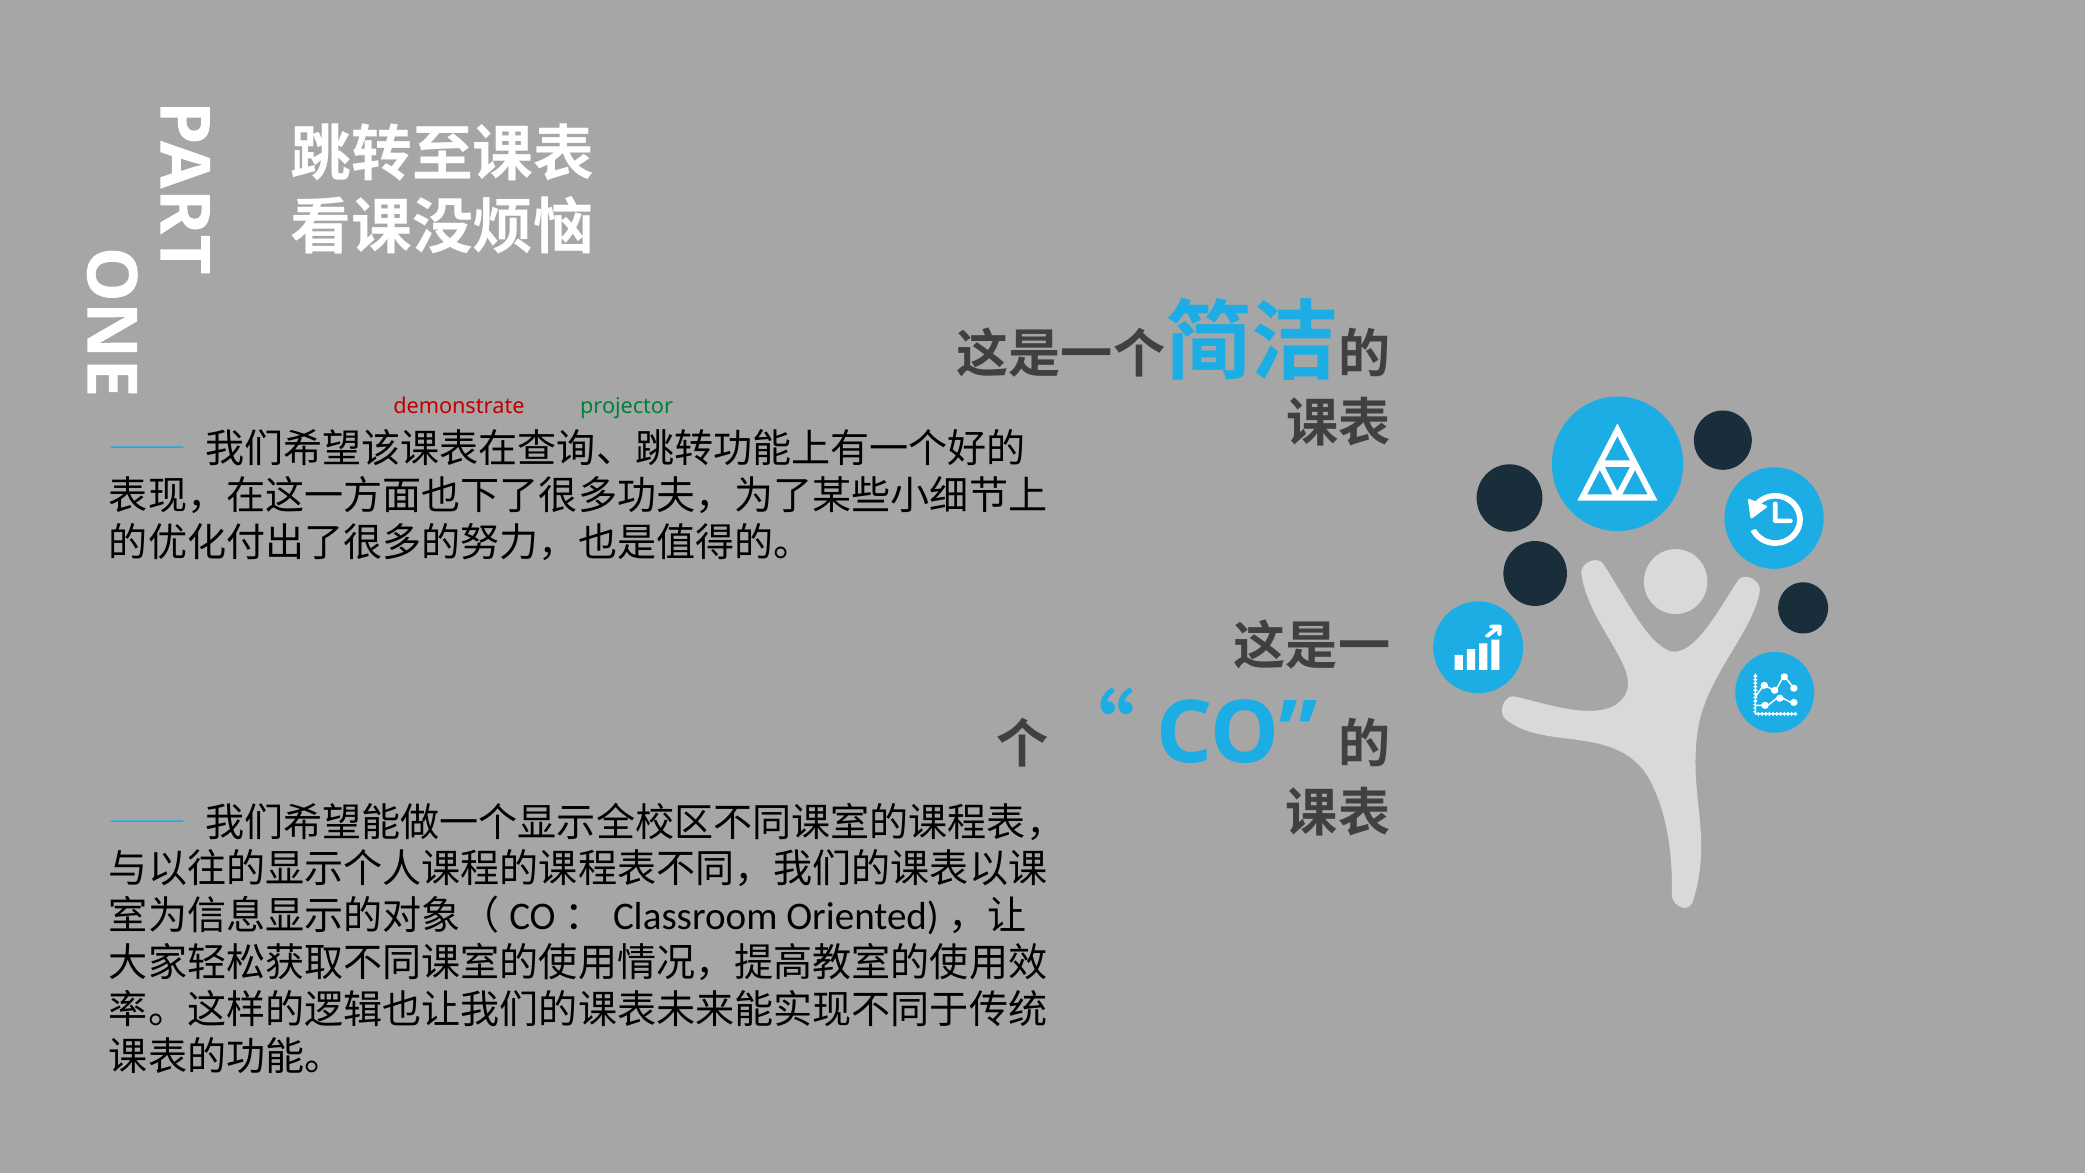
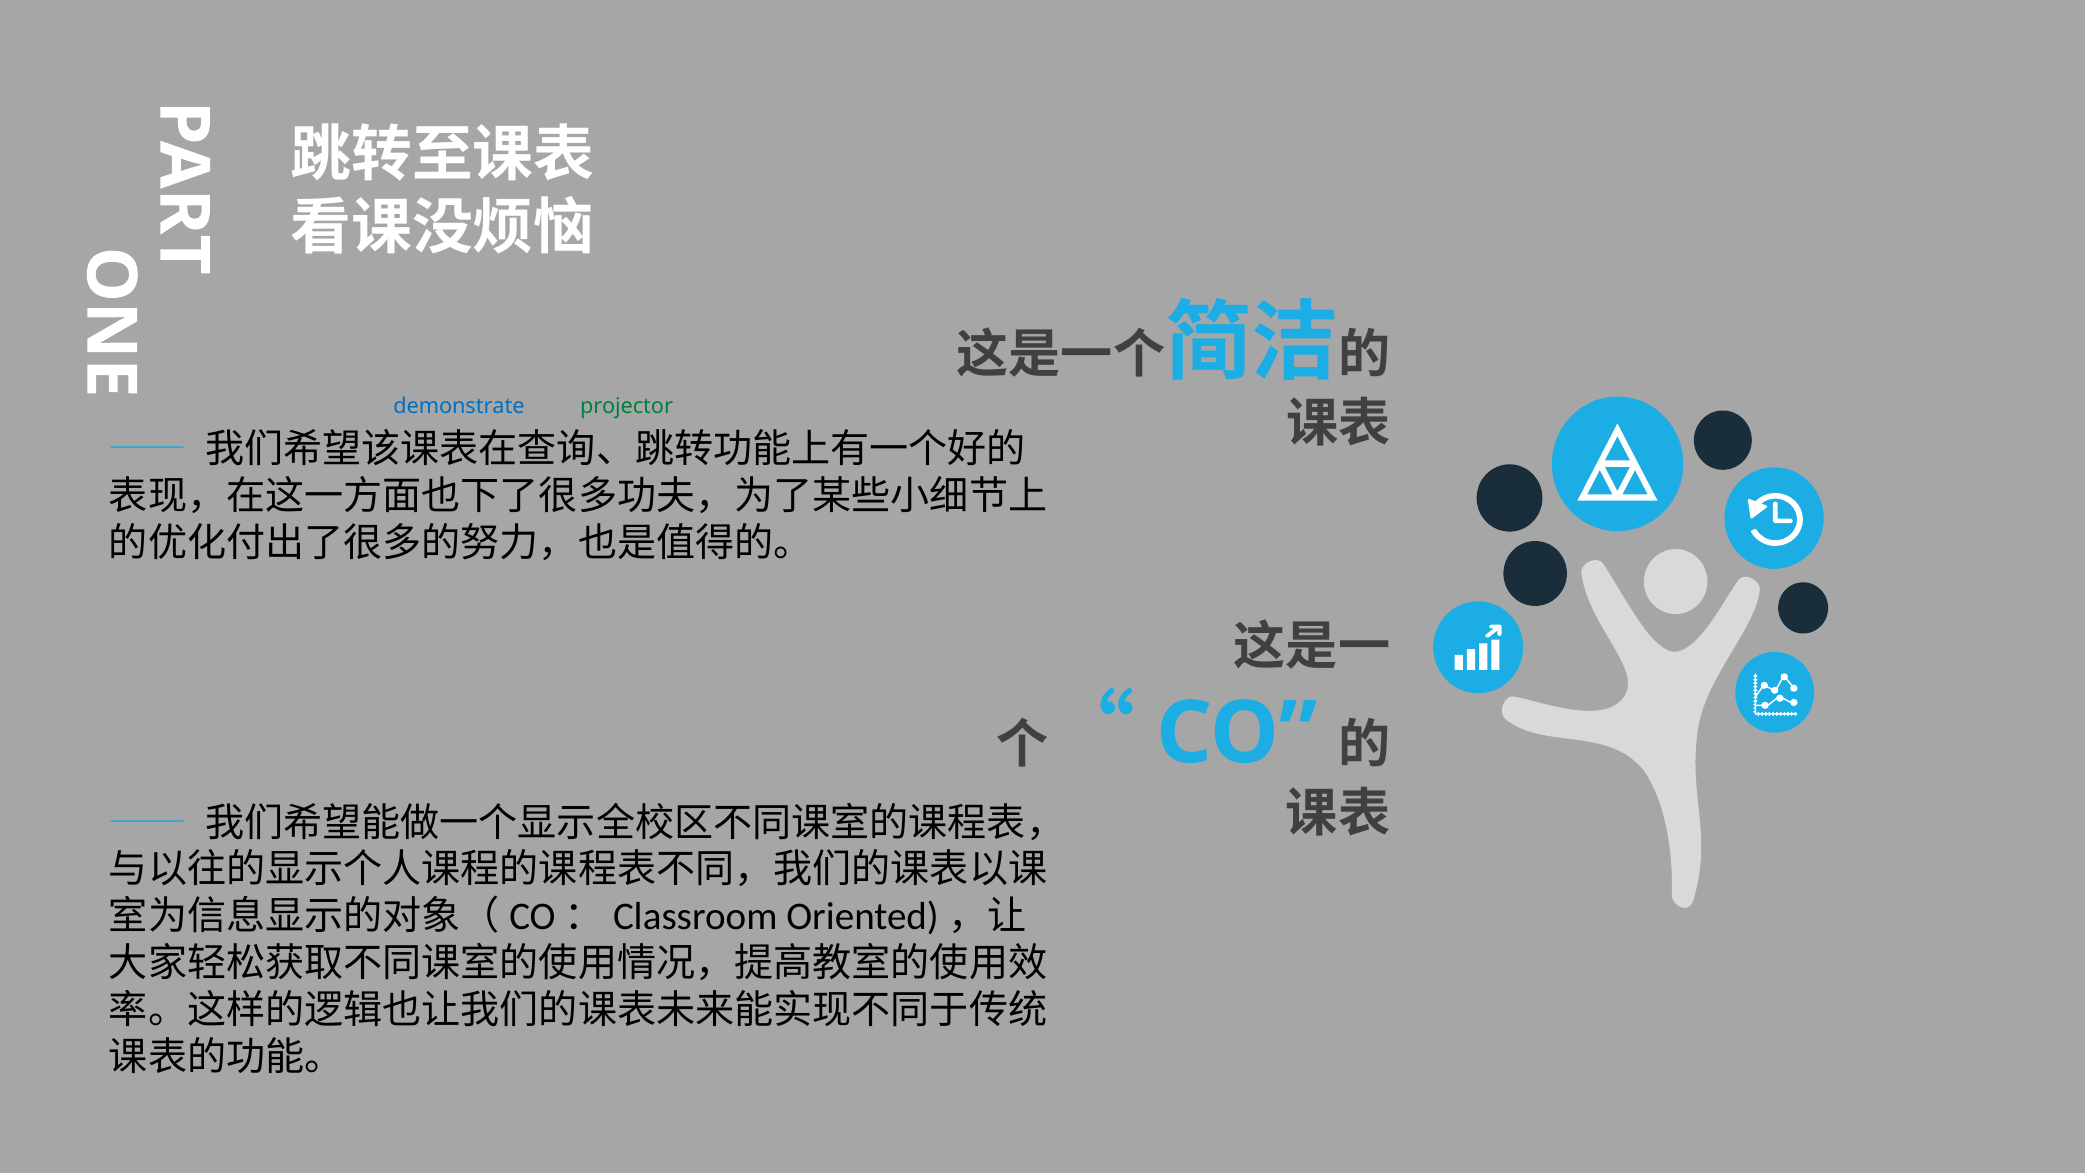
demonstrate colour: red -> blue (459, 407)
